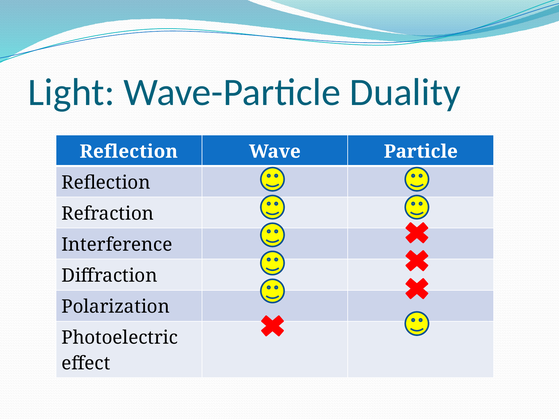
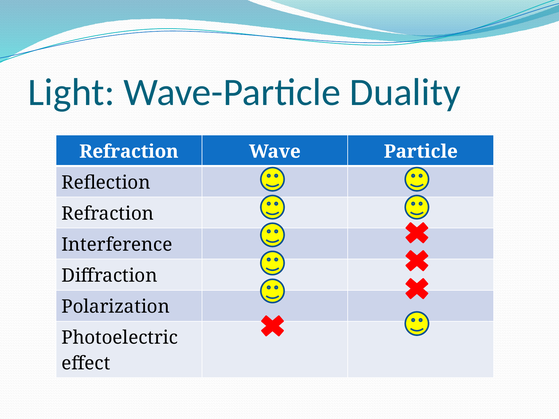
Reflection: Reflection -> Refraction (129, 152)
